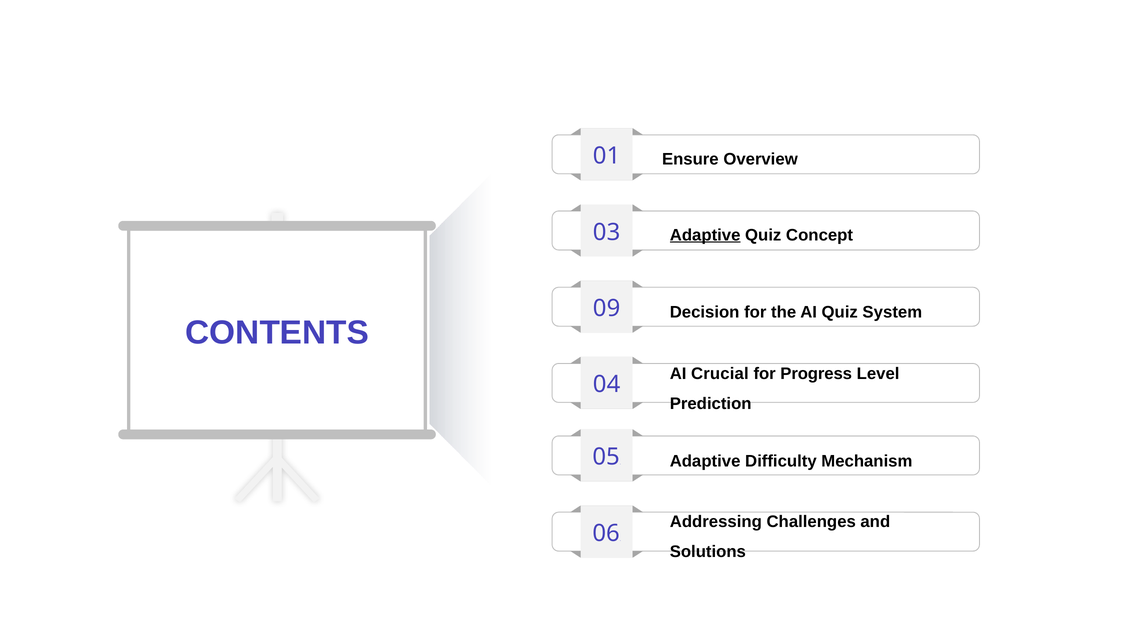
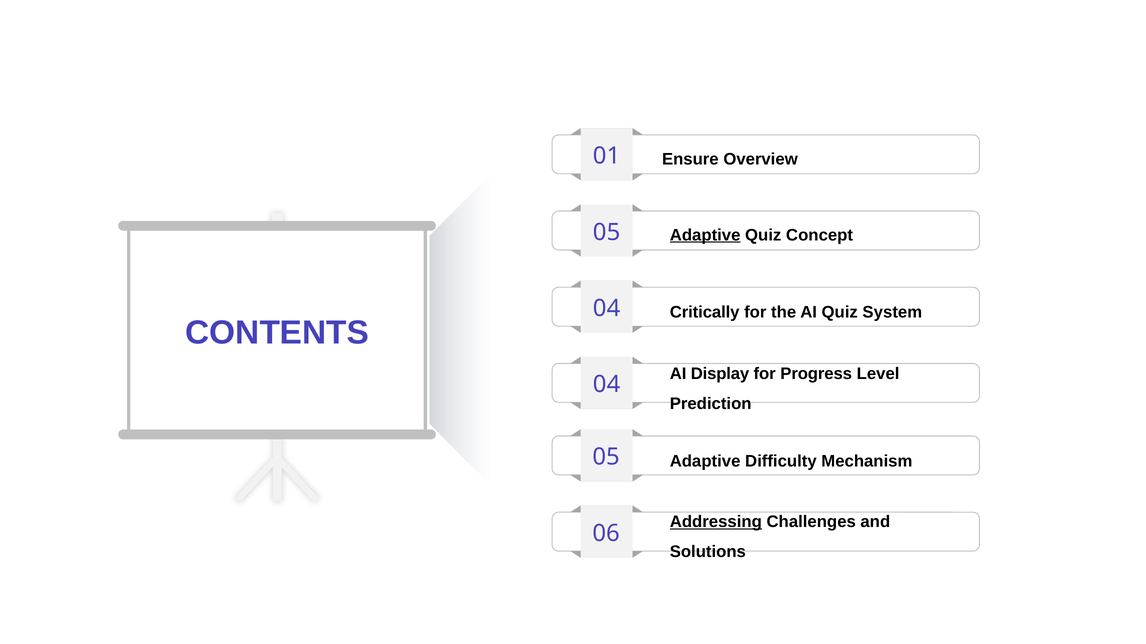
0 3: 3 -> 5 (614, 232)
9: 9 -> 4 (614, 309)
Decision: Decision -> Critically (705, 312)
Crucial: Crucial -> Display (720, 374)
Addressing underline: none -> present (716, 522)
